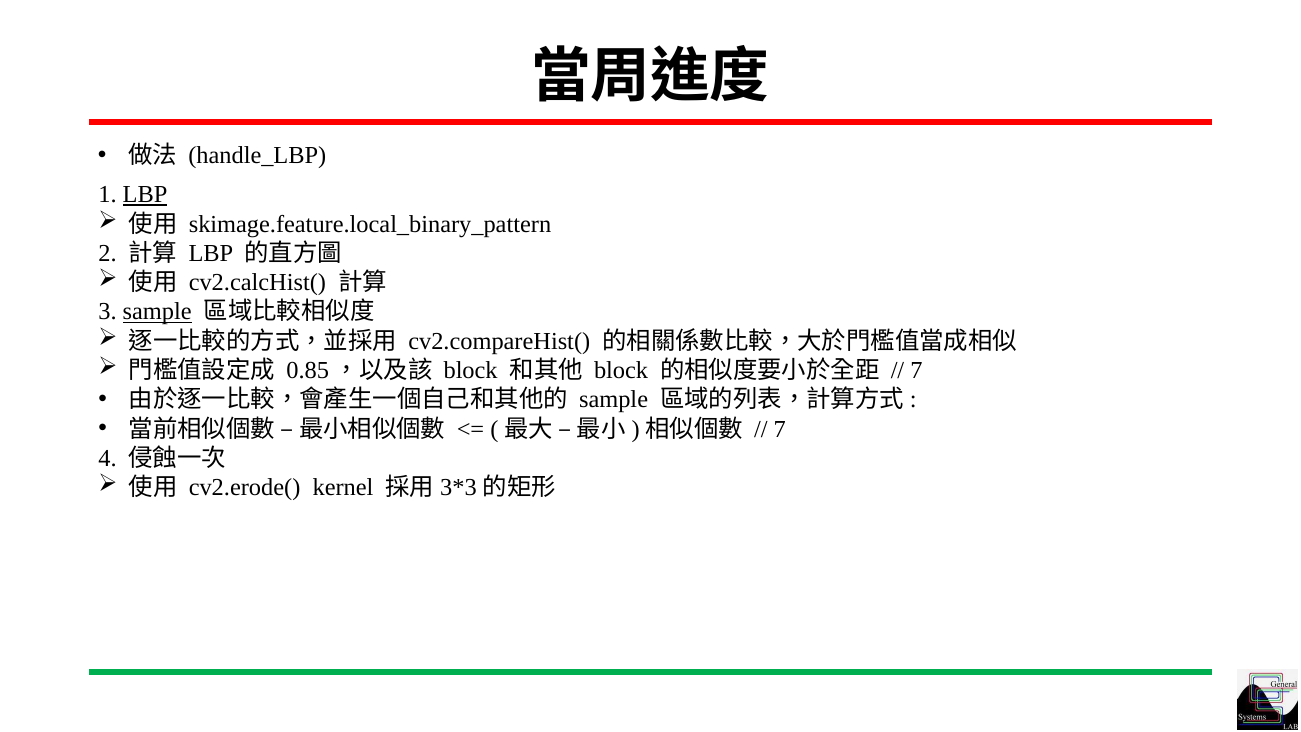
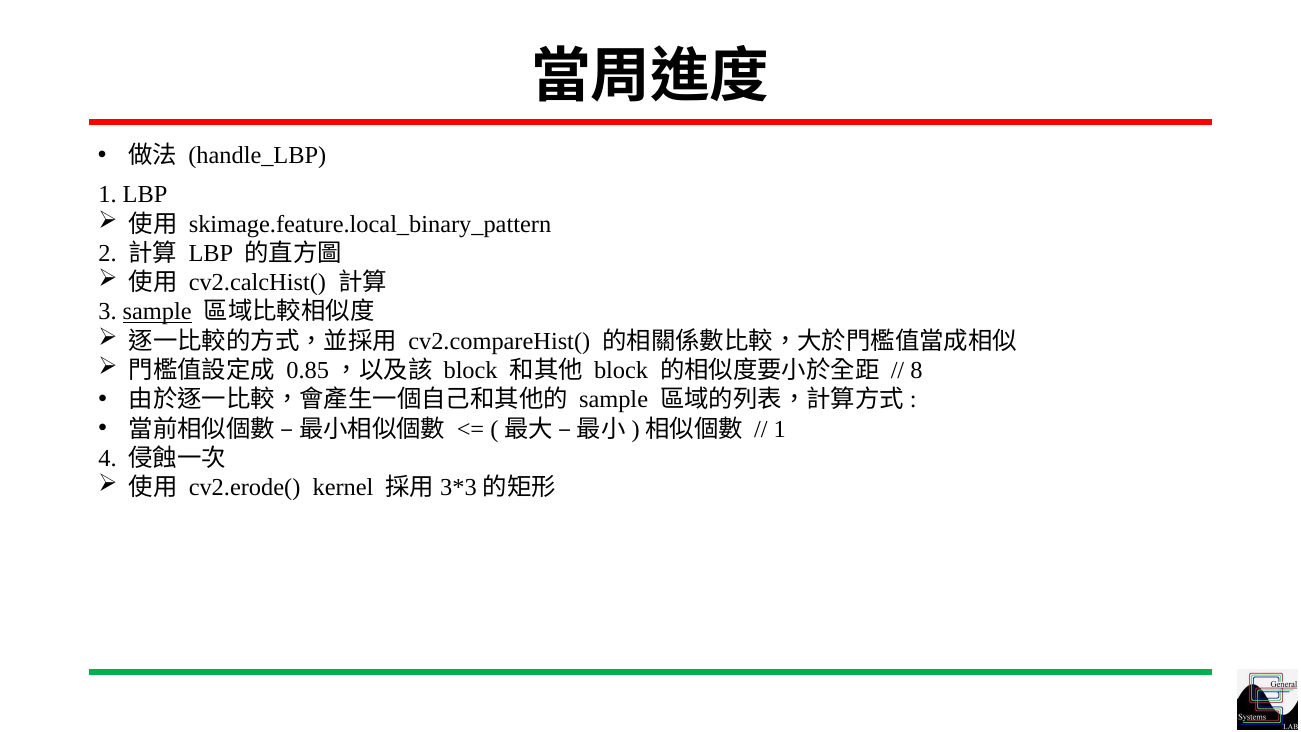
LBP underline: present -> none (145, 195)
7: 7 -> 8 (916, 370)
7: 7 -> 1 (780, 429)
